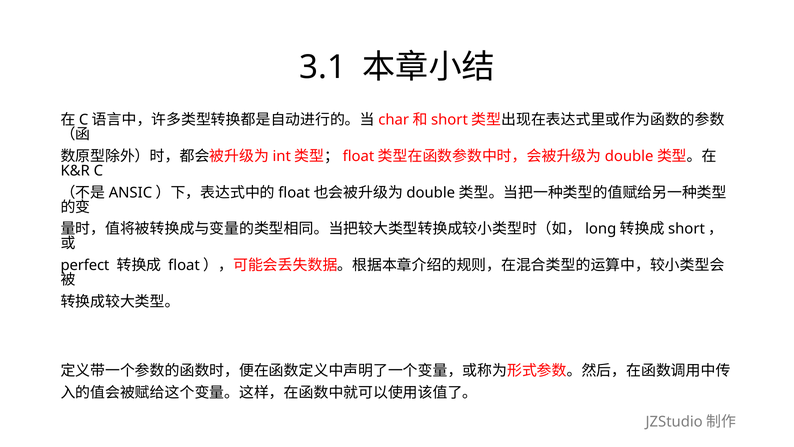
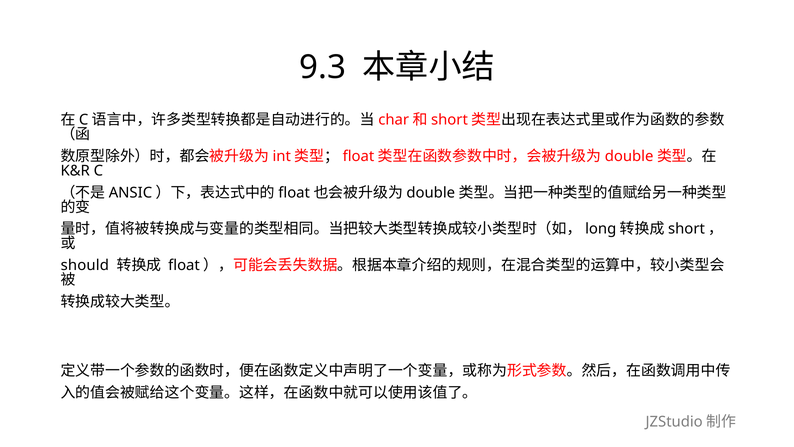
3.1: 3.1 -> 9.3 (323, 67)
perfect: perfect -> should (85, 265)
